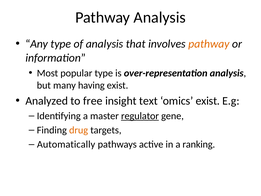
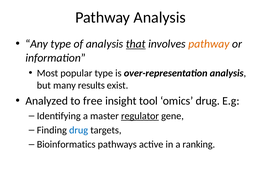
that underline: none -> present (136, 44)
having: having -> results (91, 85)
text: text -> tool (148, 101)
omics exist: exist -> drug (208, 101)
drug colour: orange -> blue (79, 130)
Automatically: Automatically -> Bioinformatics (66, 144)
